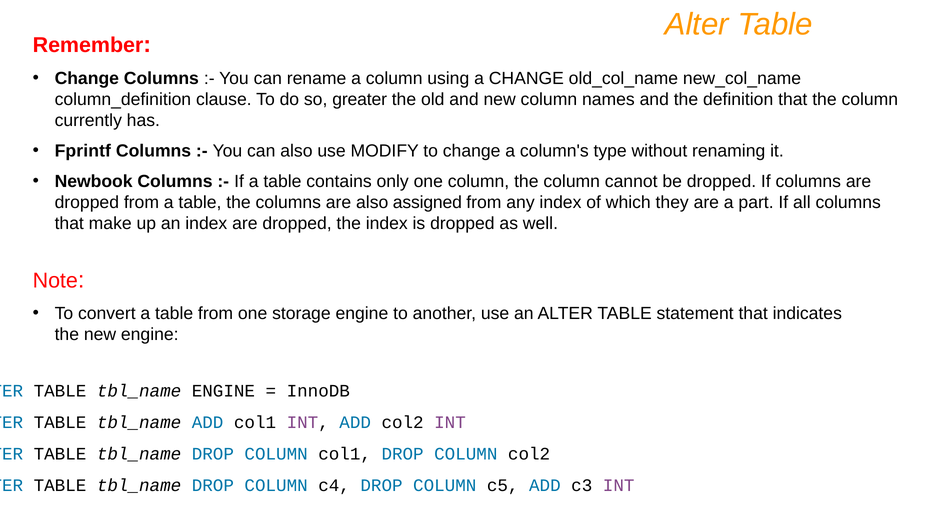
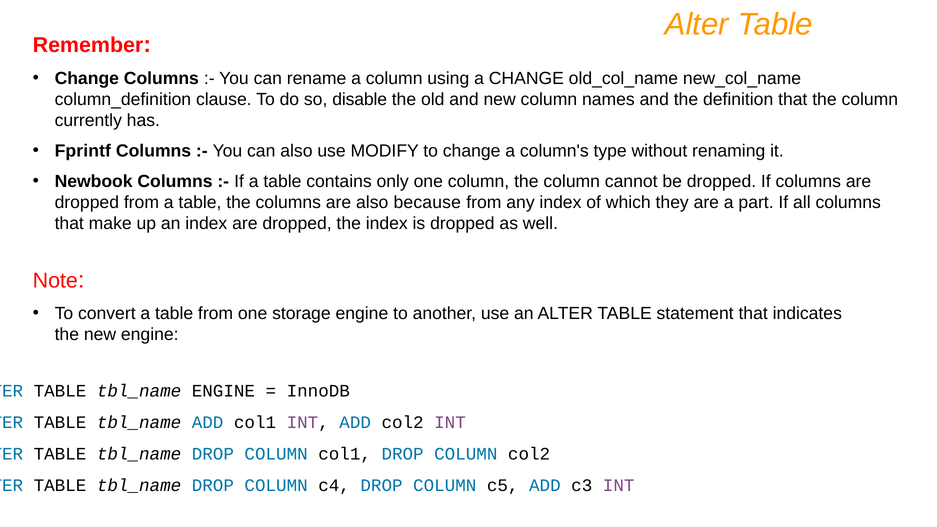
greater: greater -> disable (360, 99)
assigned: assigned -> because (427, 202)
